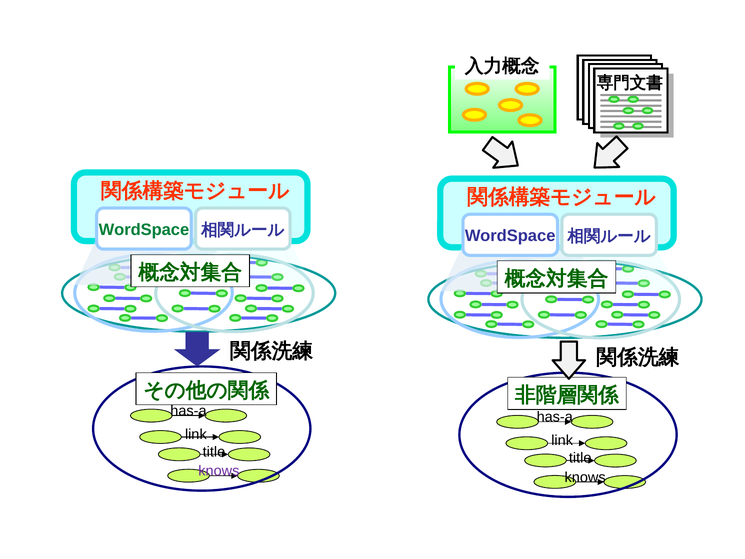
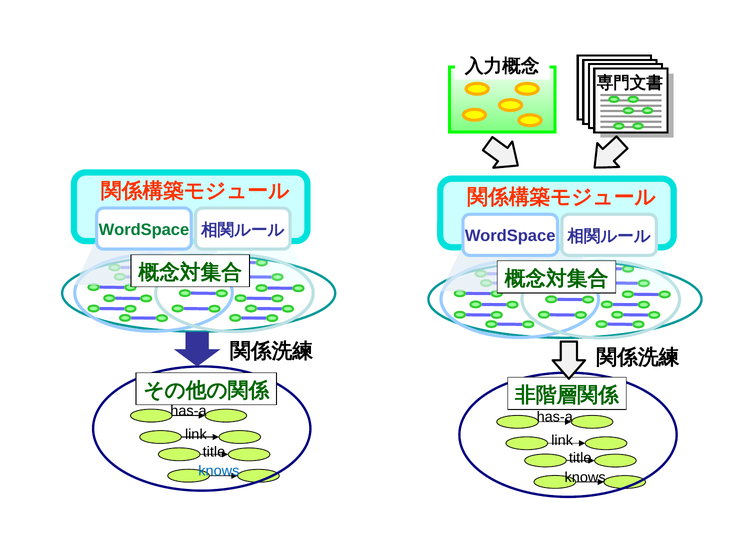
knows colour: purple -> blue (219, 471)
